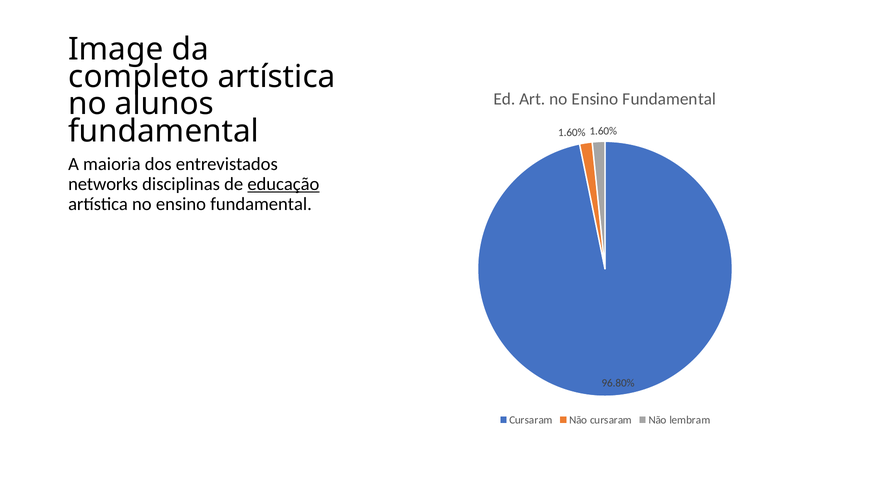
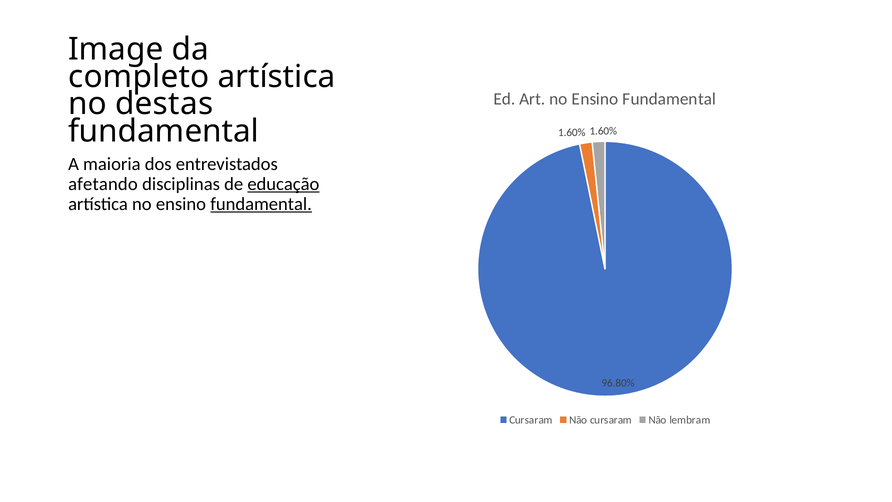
alunos: alunos -> destas (164, 104)
networks: networks -> afetando (103, 184)
fundamental underline: none -> present (261, 204)
